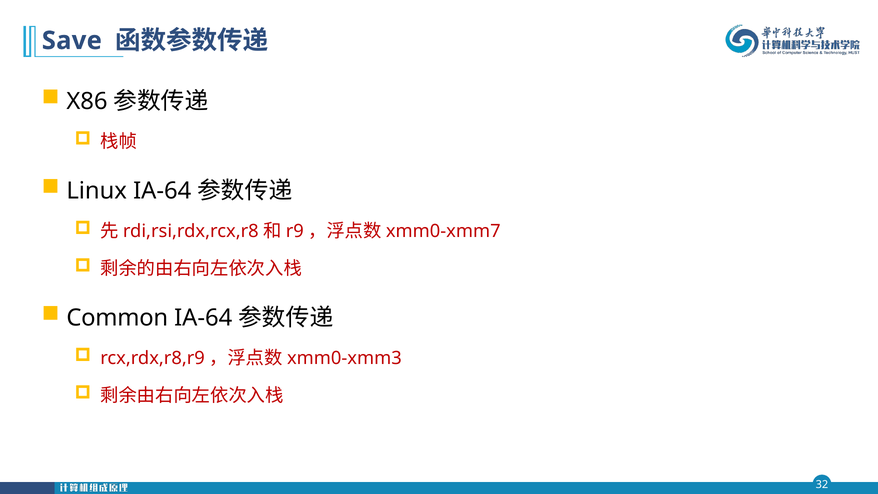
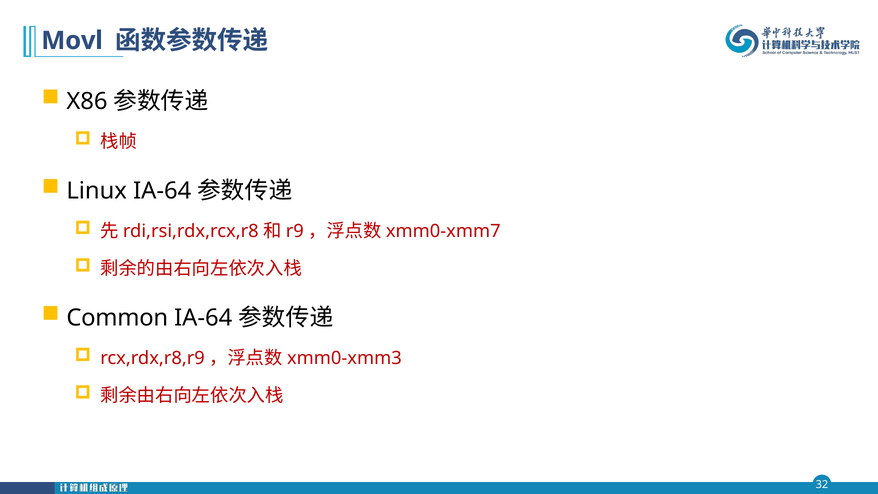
Save: Save -> Movl (72, 41)
